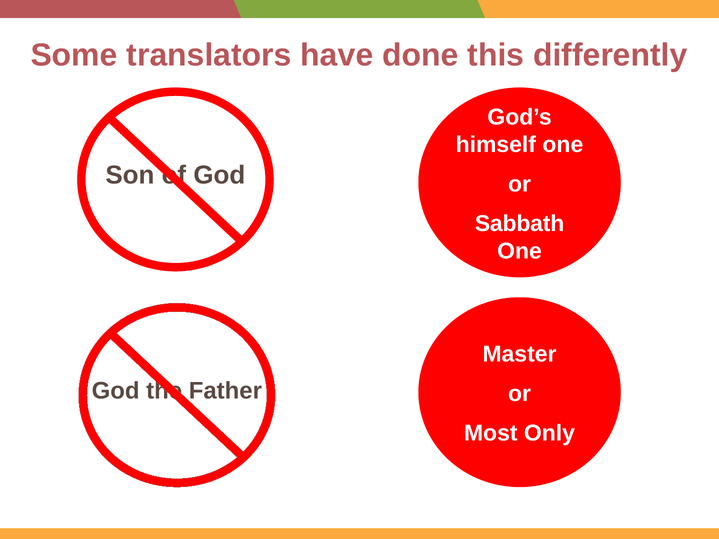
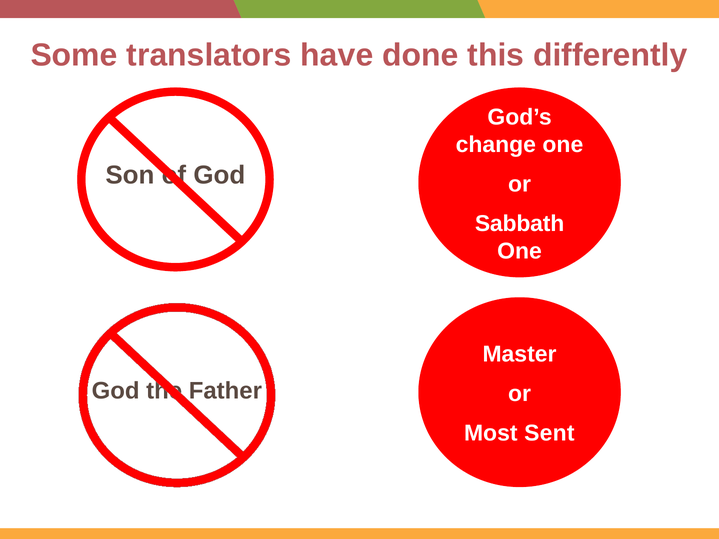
himself: himself -> change (496, 145)
Only: Only -> Sent (549, 433)
